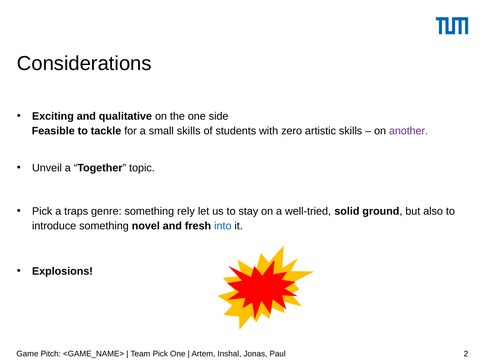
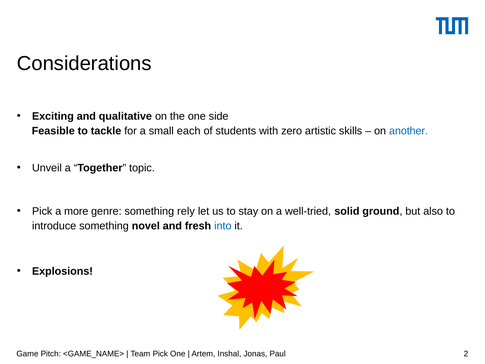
small skills: skills -> each (189, 131)
another colour: purple -> blue (408, 131)
traps: traps -> more (76, 211)
